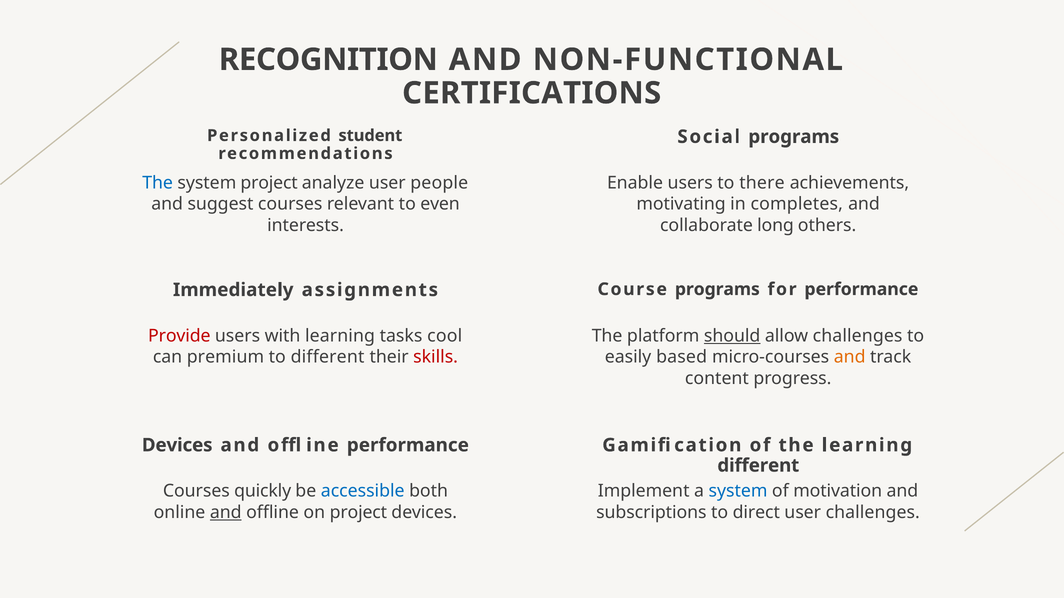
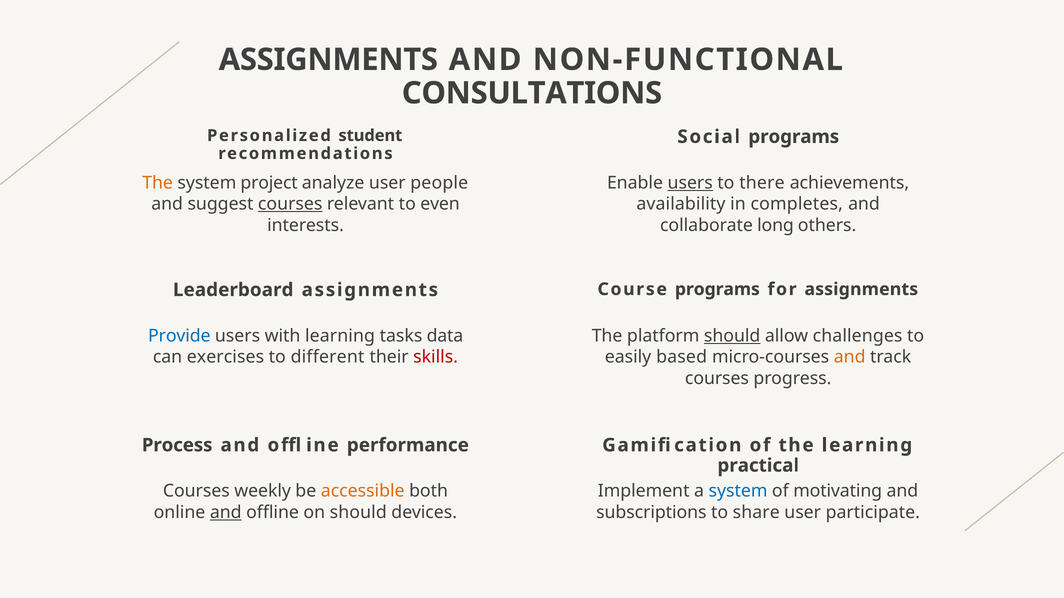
RECOGNITION: RECOGNITION -> ASSIGNMENTS (328, 60)
CERTIFICATIONS: CERTIFICATIONS -> CONSULTATIONS (532, 93)
The colour: blue -> orange (158, 183)
users underline: none -> present (690, 183)
courses underline: none -> present (290, 204)
motivating: motivating -> availability (681, 204)
for performance: performance -> assignments (861, 289)
Immediately: Immediately -> Leaderboard (233, 290)
Provide colour: red -> blue (179, 336)
cool: cool -> data (445, 336)
premium: premium -> exercises (225, 357)
content: content -> courses (717, 379)
Devices: Devices -> Process (177, 445)
different: different -> practical (758, 466)
quickly: quickly -> weekly (263, 492)
accessible colour: blue -> orange (363, 492)
motivation: motivation -> motivating (838, 492)
on project: project -> should (358, 513)
direct: direct -> share (756, 513)
user challenges: challenges -> participate (873, 513)
